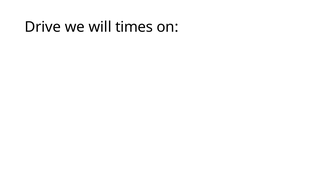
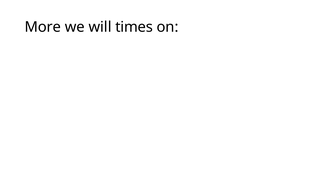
Drive: Drive -> More (43, 27)
